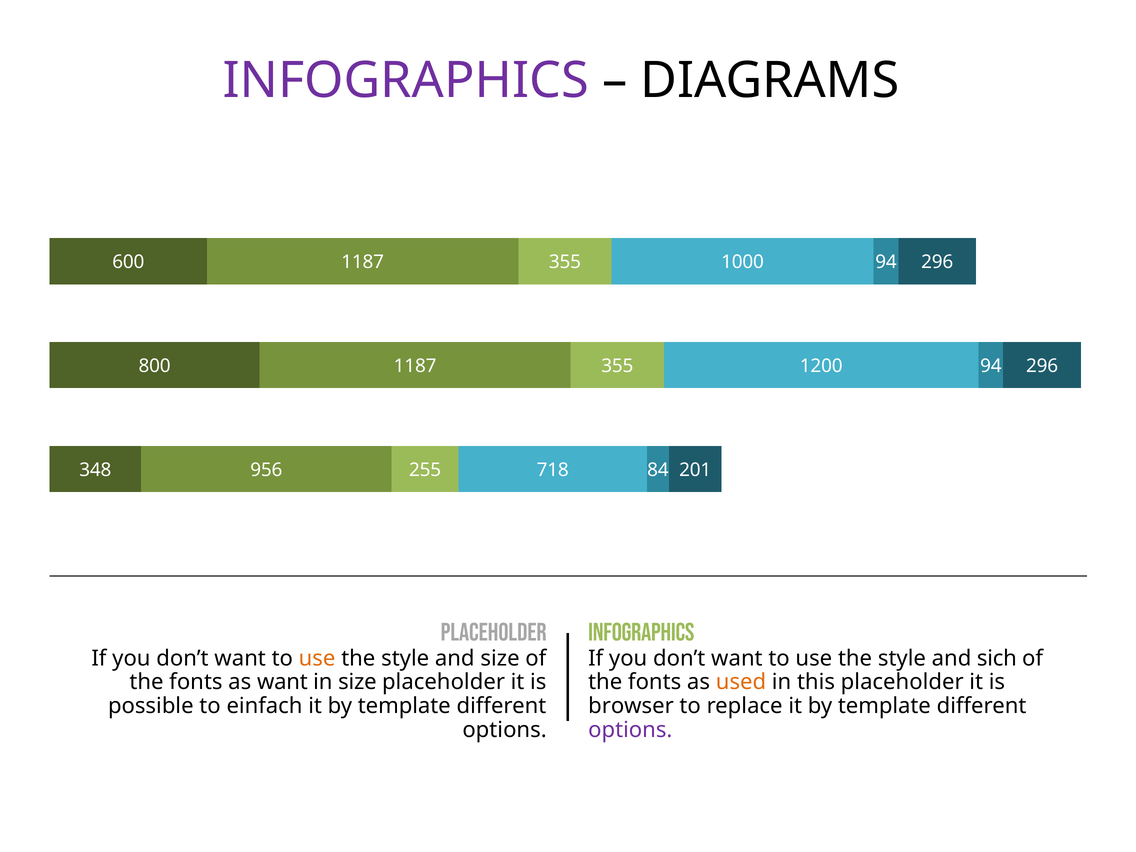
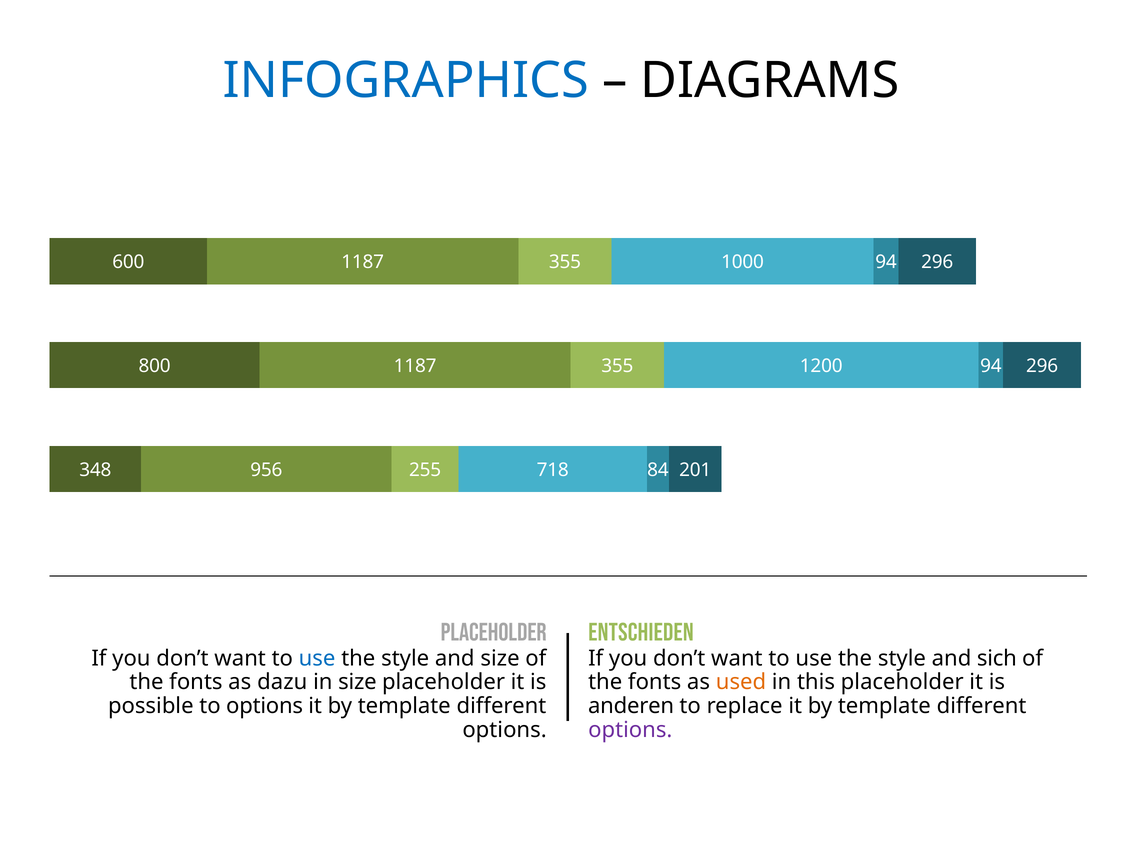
INFOGRAPHICS colour: purple -> blue (406, 81)
INFOGRAPHICS: INFOGRAPHICS -> ENTSCHIEDEN (641, 633)
use colour: orange -> blue (317, 658)
as want: want -> dazu (282, 682)
to einfach: einfach -> options (265, 706)
browser: browser -> anderen (631, 706)
